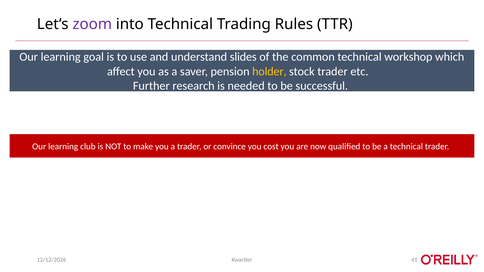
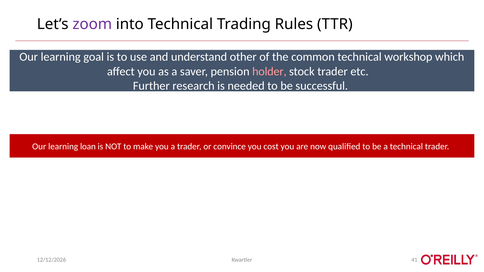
slides: slides -> other (243, 57)
holder colour: yellow -> pink (269, 72)
club: club -> loan (88, 147)
